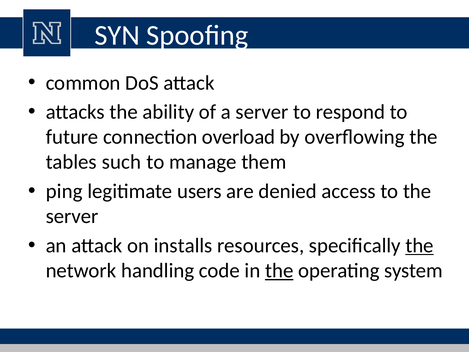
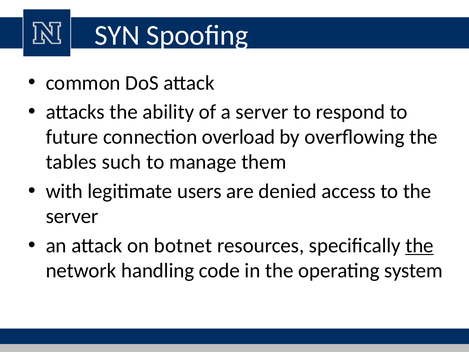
ping: ping -> with (64, 191)
installs: installs -> botnet (183, 245)
the underline: present -> none (279, 270)
